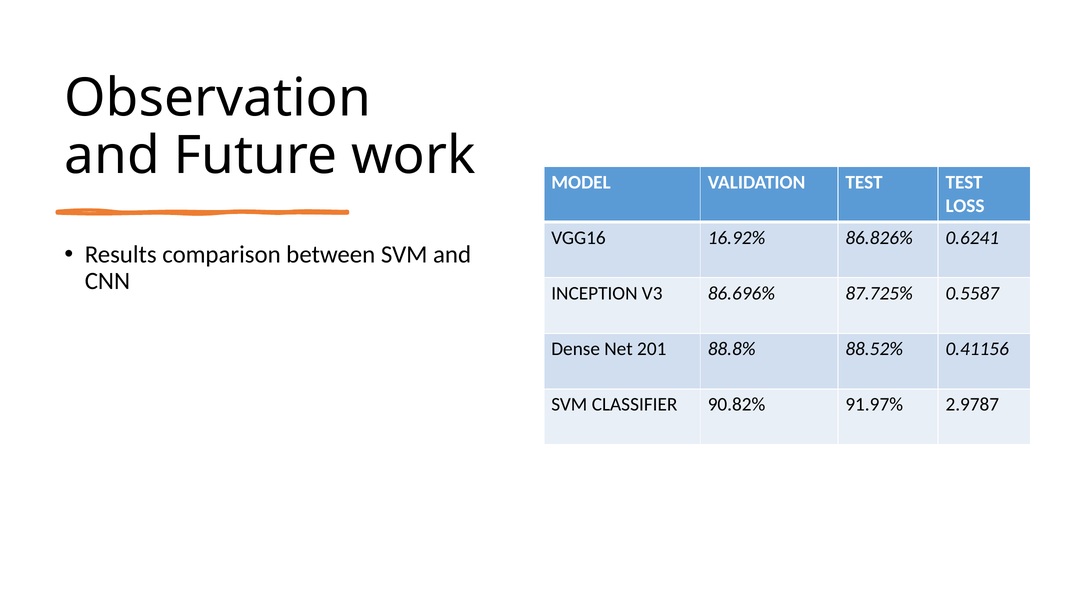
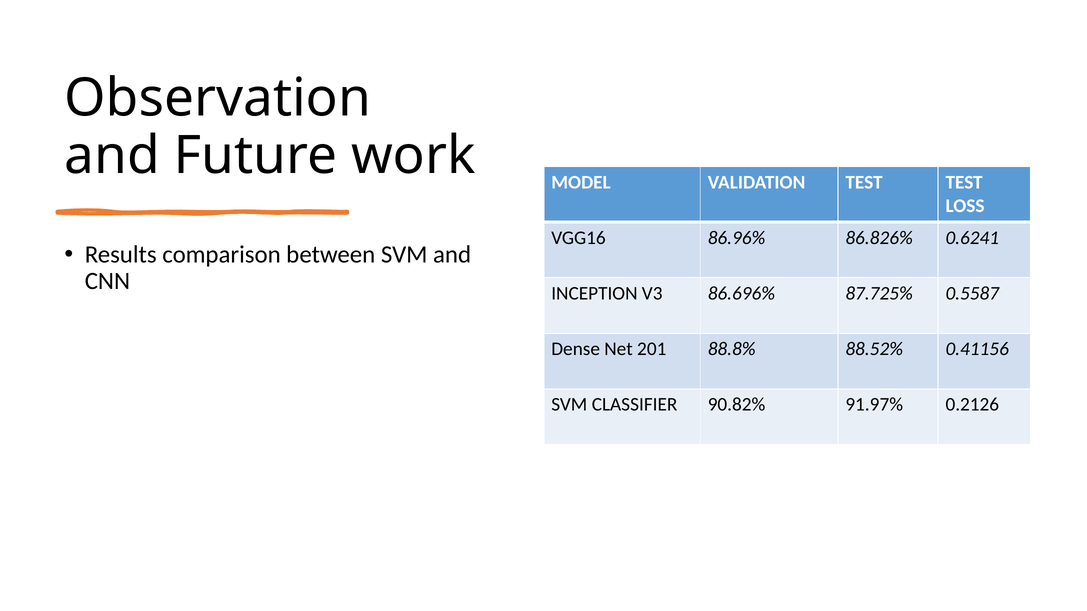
16.92%: 16.92% -> 86.96% (737, 238)
2.9787: 2.9787 -> 0.2126 (972, 405)
